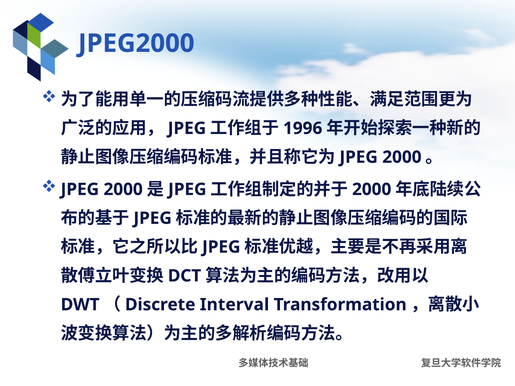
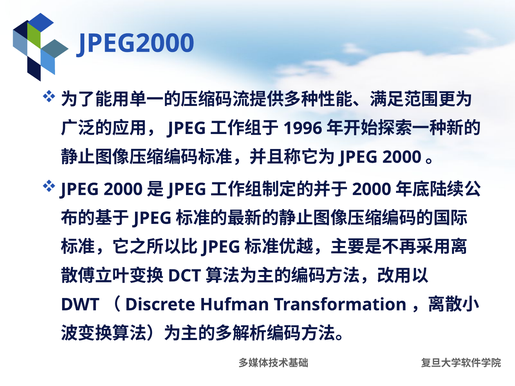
Interval: Interval -> Hufman (235, 305)
